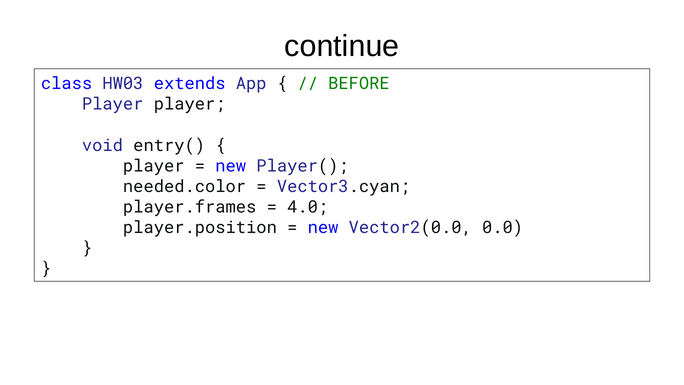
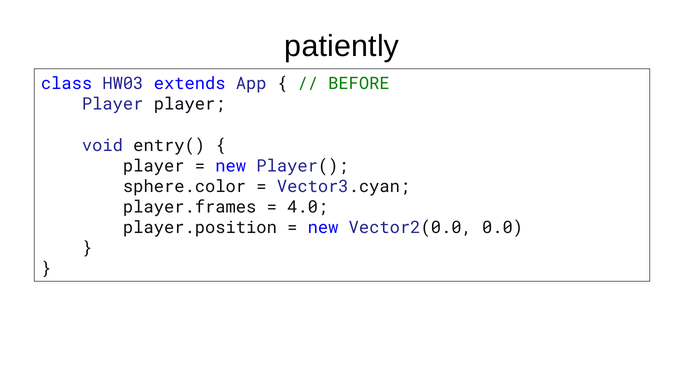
continue: continue -> patiently (342, 46)
needed.color: needed.color -> sphere.color (185, 186)
